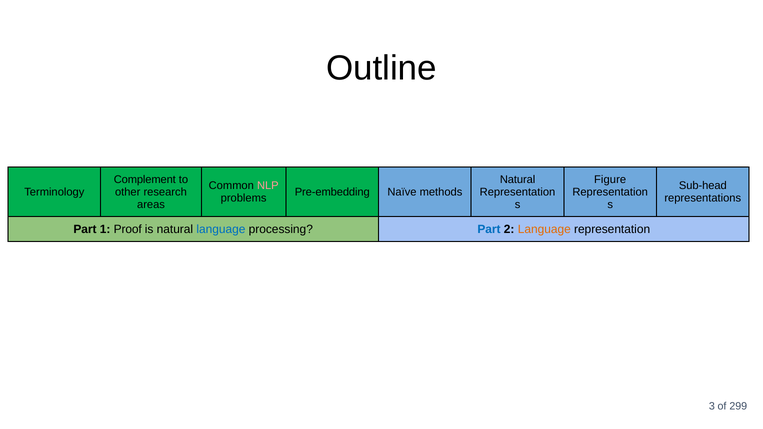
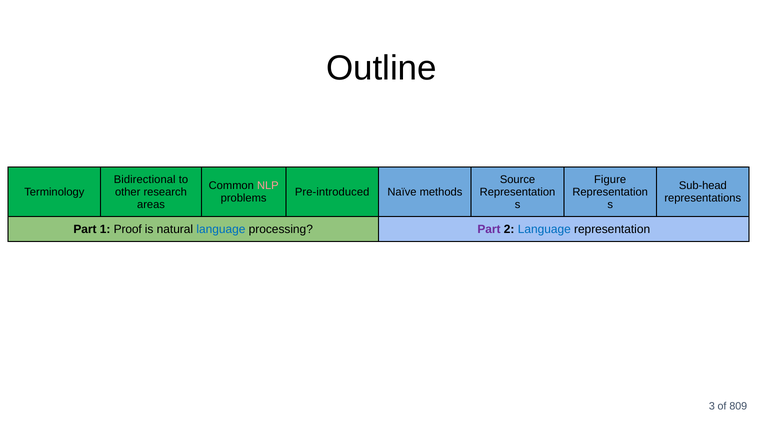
Complement: Complement -> Bidirectional (145, 180)
Natural: Natural -> Source (518, 180)
Pre-embedding: Pre-embedding -> Pre-introduced (332, 192)
Part colour: blue -> purple (489, 229)
Language colour: orange -> blue (544, 229)
299: 299 -> 809 (738, 406)
